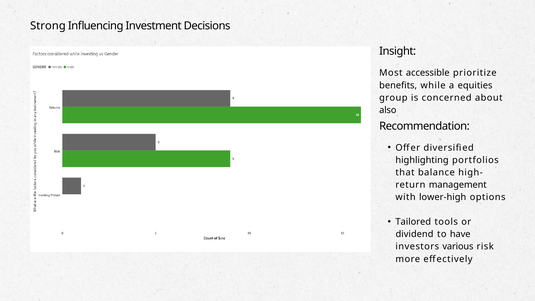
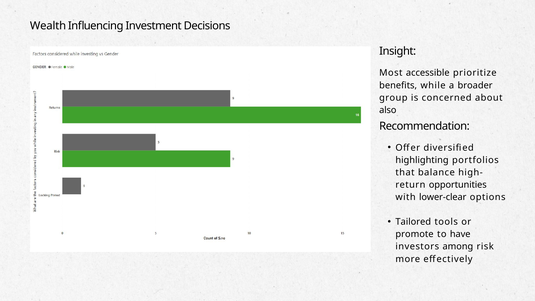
Strong: Strong -> Wealth (48, 26)
equities: equities -> broader (475, 85)
management: management -> opportunities (458, 185)
lower-high: lower-high -> lower-clear (443, 197)
dividend: dividend -> promote (415, 234)
various: various -> among (458, 247)
